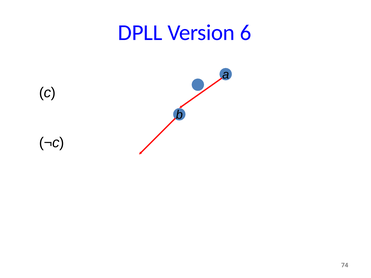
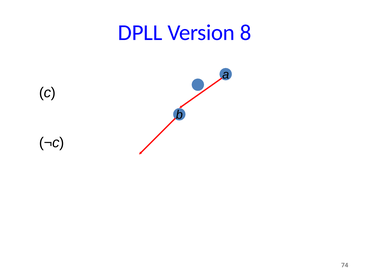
6: 6 -> 8 (246, 33)
